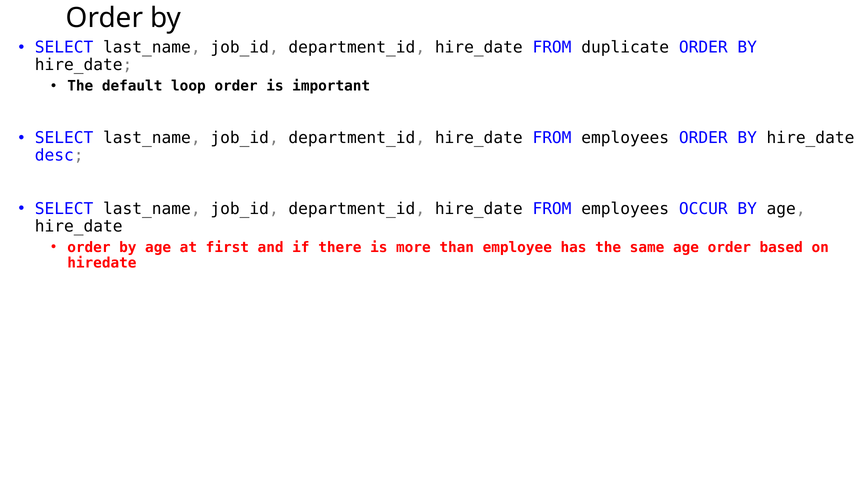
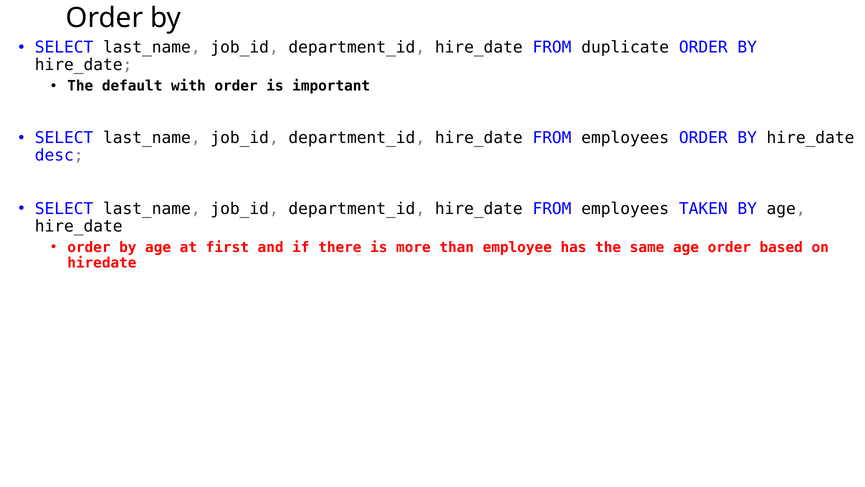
loop: loop -> with (188, 86)
OCCUR: OCCUR -> TAKEN (703, 209)
